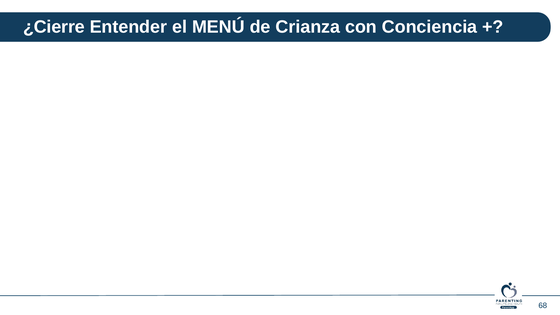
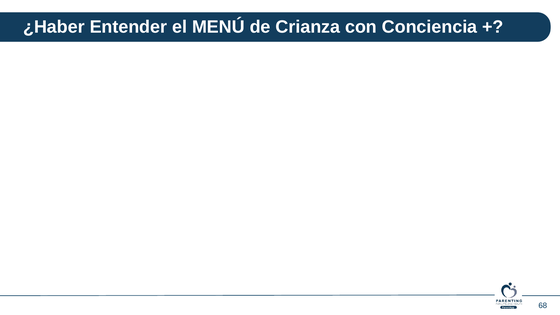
¿Cierre: ¿Cierre -> ¿Haber (54, 27)
